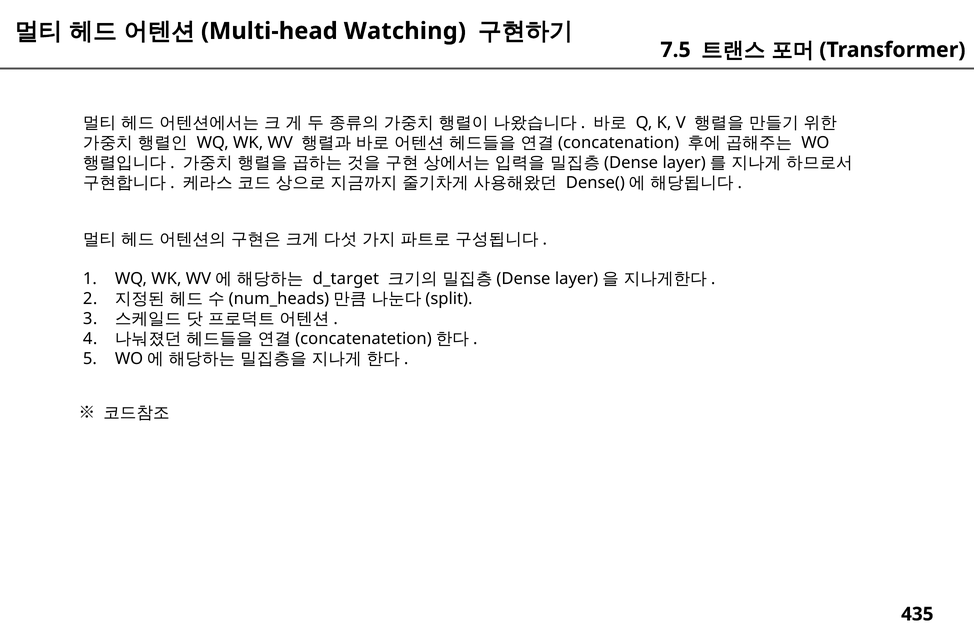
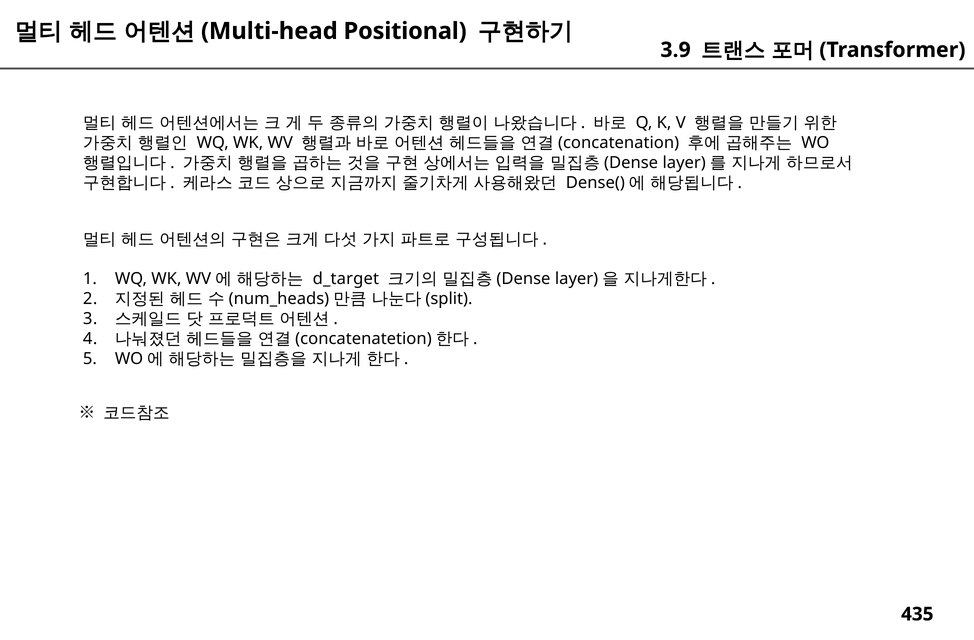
Watching: Watching -> Positional (405, 31)
7.5: 7.5 -> 3.9 (676, 50)
